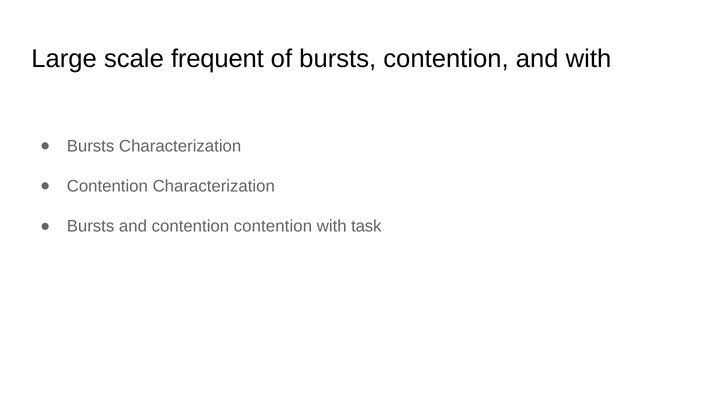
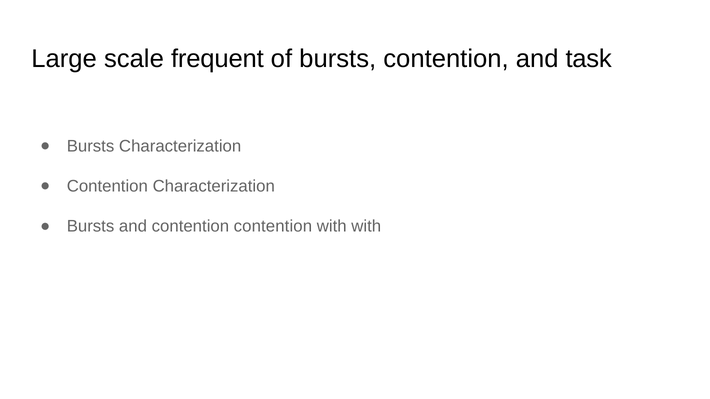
and with: with -> task (589, 59)
with task: task -> with (366, 227)
